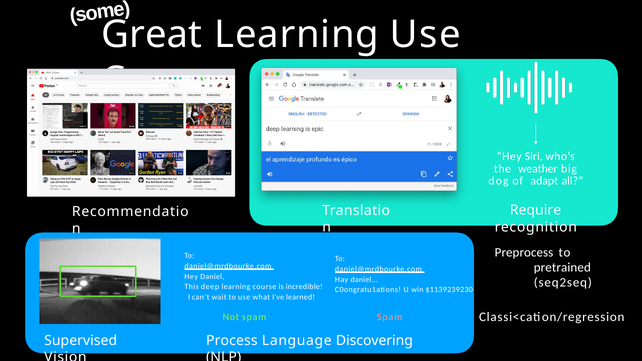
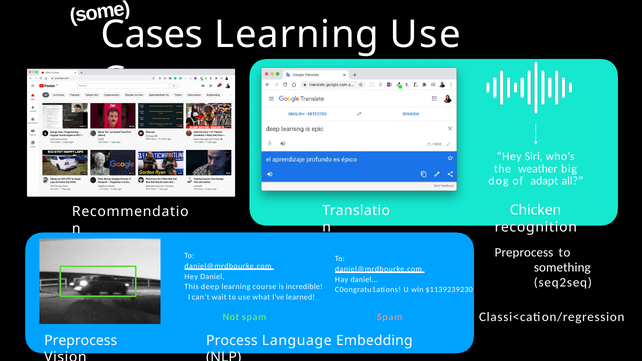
Great: Great -> Cases (152, 35)
Require: Require -> Chicken (536, 210)
pretrained: pretrained -> something (562, 267)
Supervised: Supervised -> Preprocess (81, 341)
Discovering: Discovering -> Embedding (374, 341)
